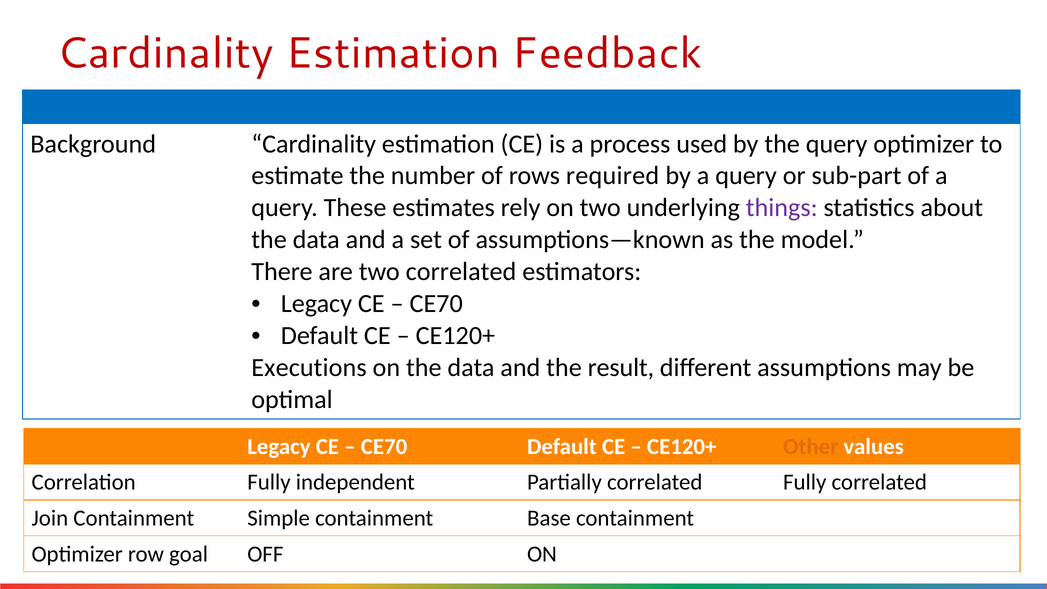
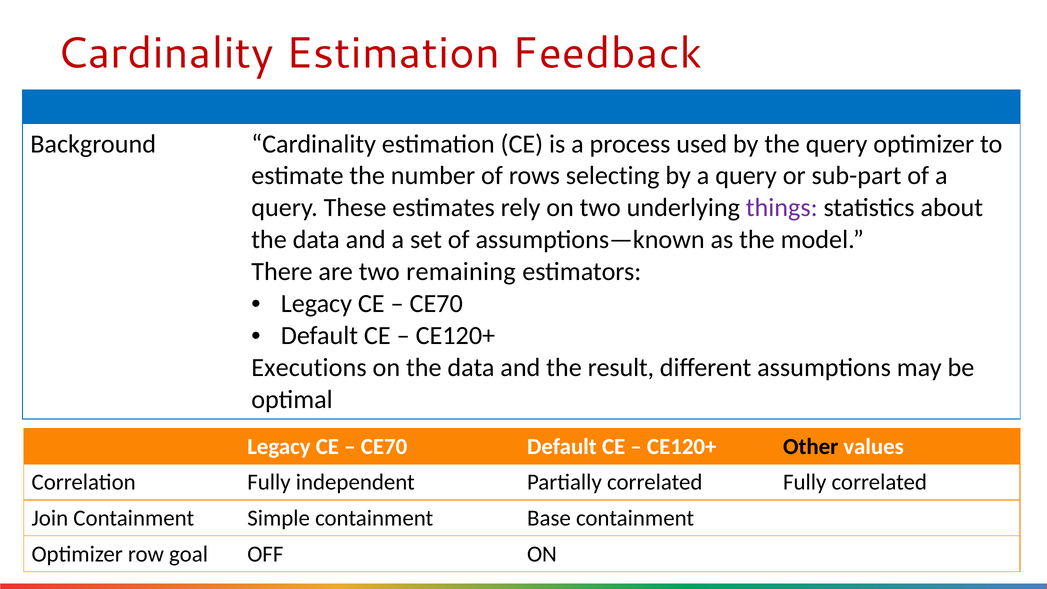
required: required -> selecting (613, 176)
two correlated: correlated -> remaining (461, 272)
Other colour: orange -> black (811, 447)
